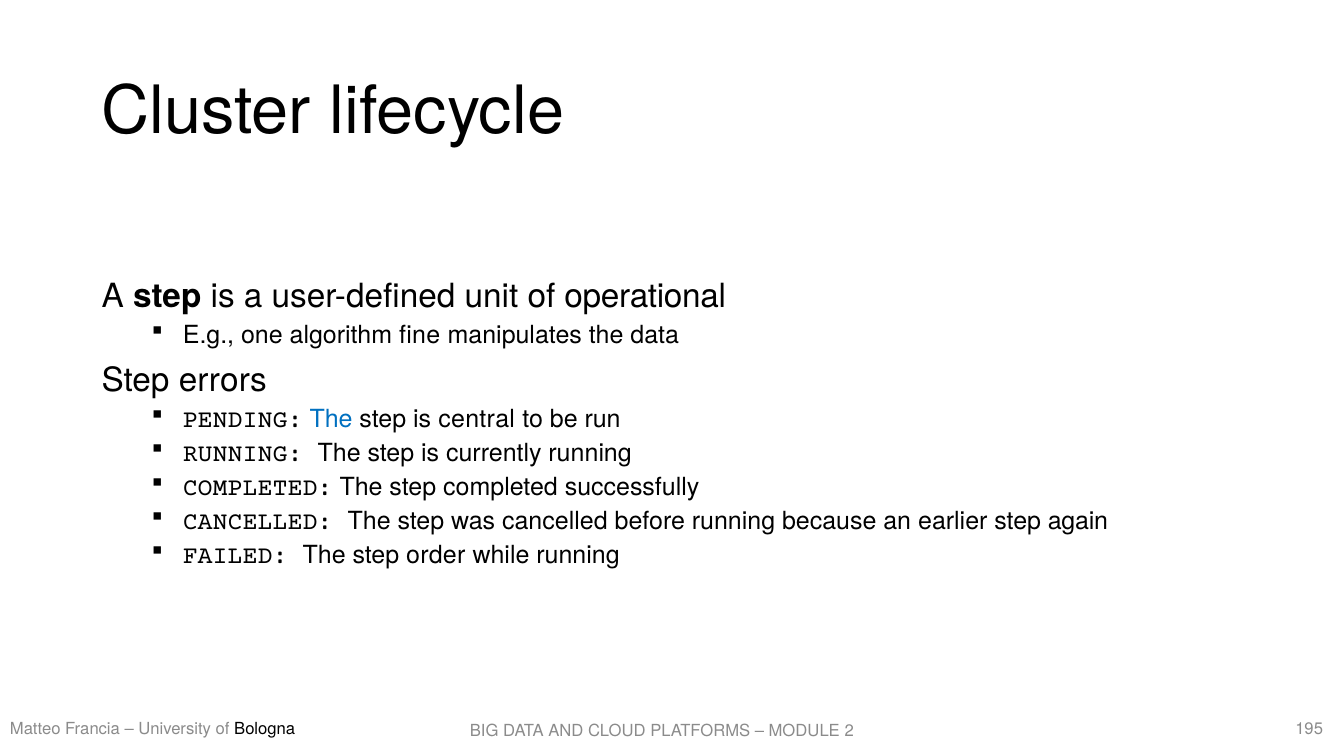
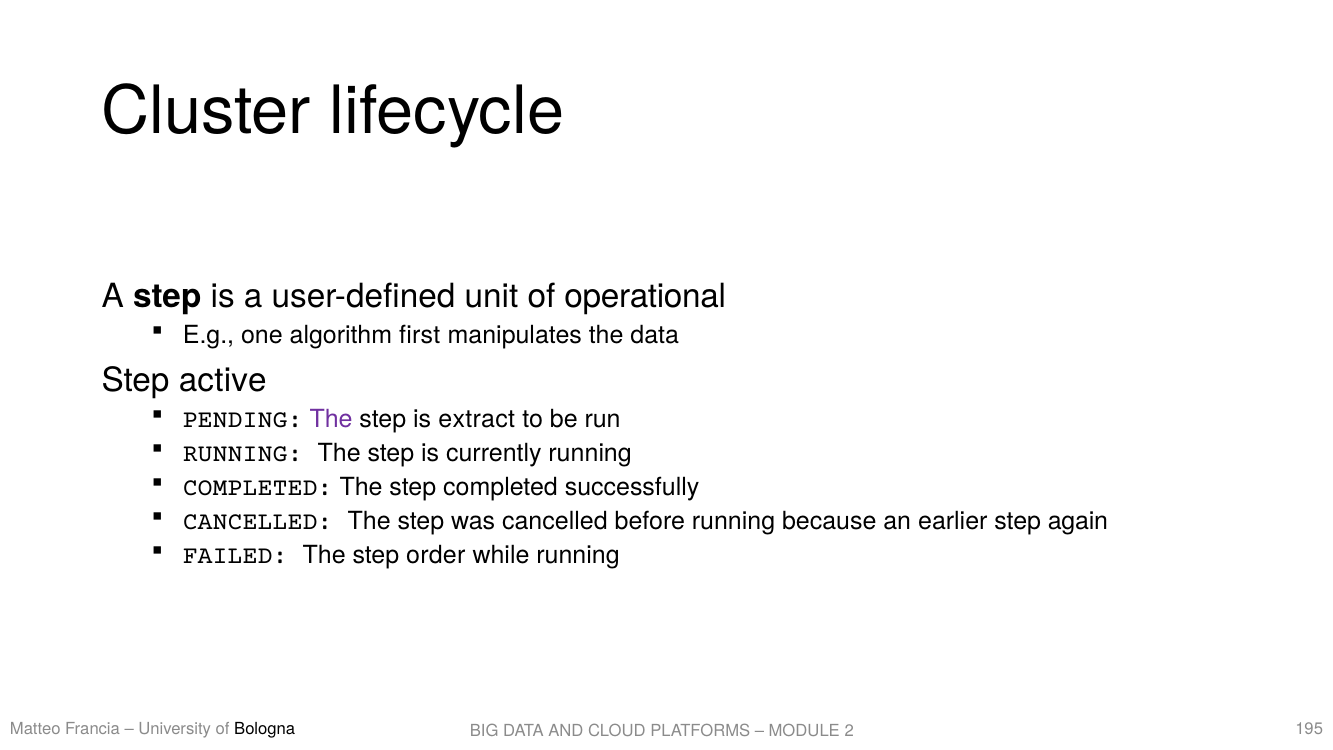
fine: fine -> first (420, 335)
errors: errors -> active (223, 381)
The colour: blue -> purple (331, 419)
central: central -> extract (477, 419)
